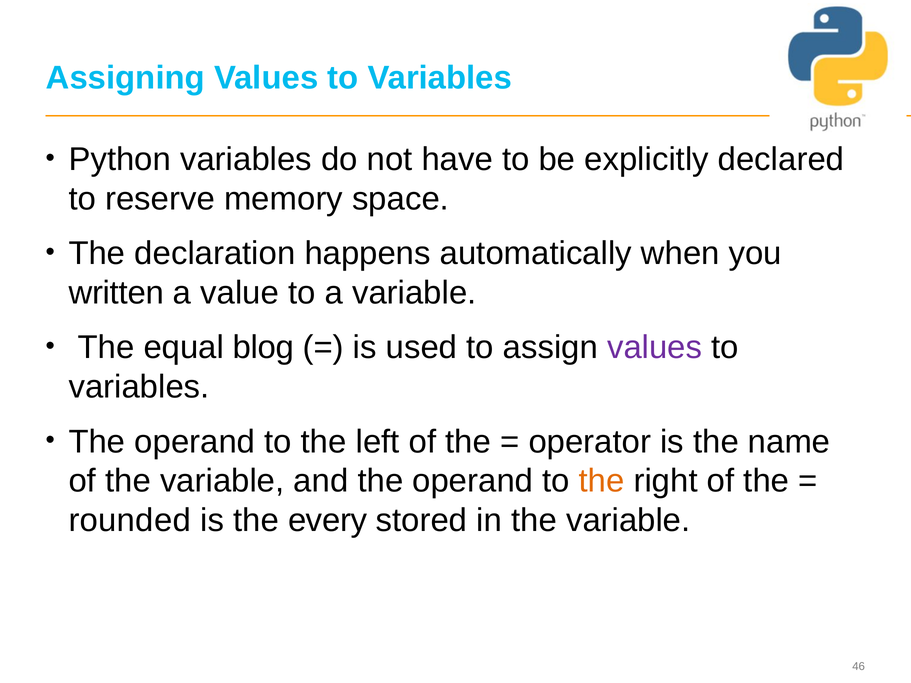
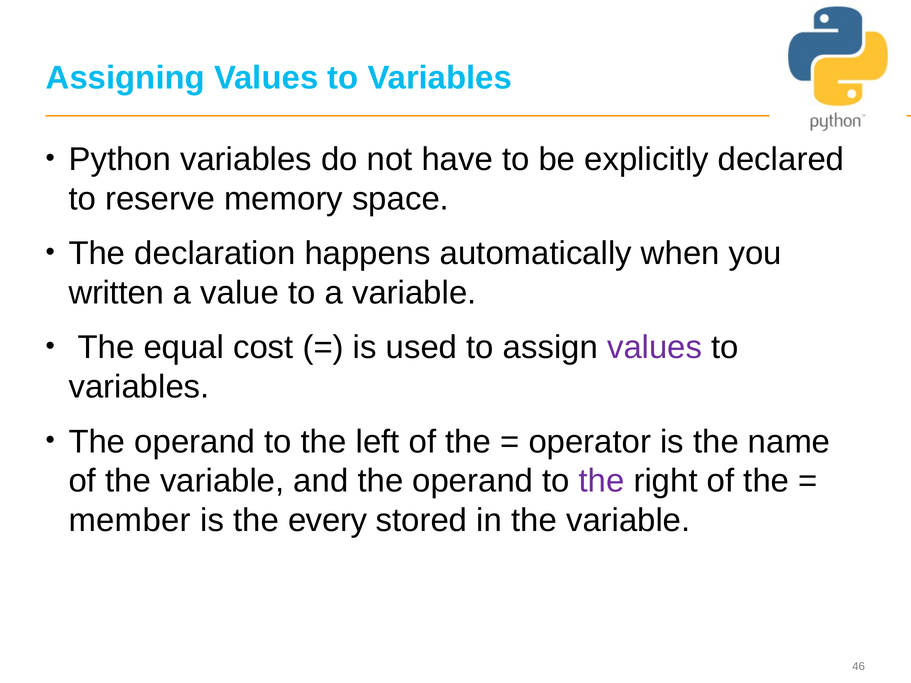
blog: blog -> cost (263, 348)
the colour: orange -> purple (602, 481)
rounded: rounded -> member (130, 521)
